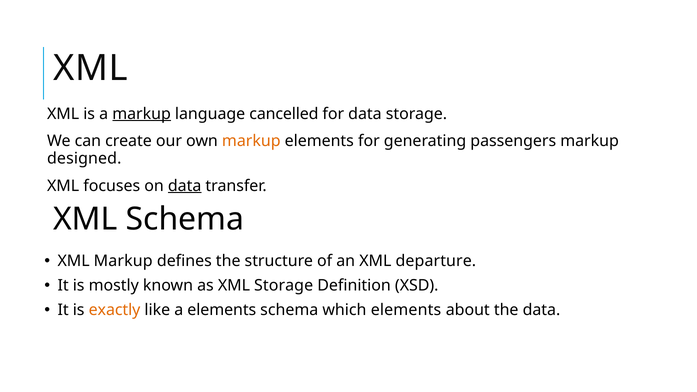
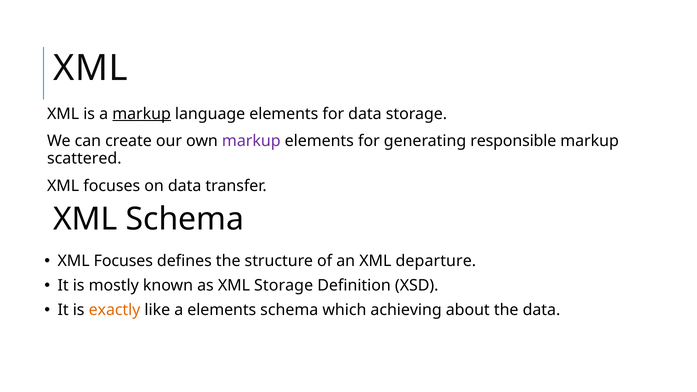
language cancelled: cancelled -> elements (284, 114)
markup colour: orange -> purple (251, 141)
passengers: passengers -> responsible (513, 141)
designed: designed -> scattered (84, 158)
data underline: present -> none (185, 186)
Markup: Markup -> Focuses (123, 261)
which elements: elements -> achieving (406, 310)
